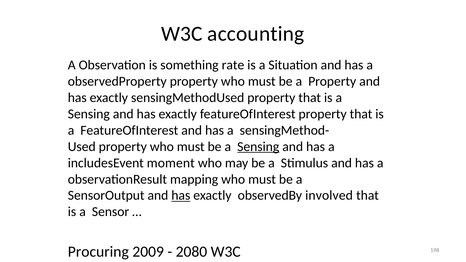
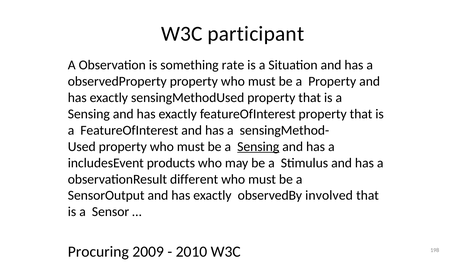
accounting: accounting -> participant (256, 34)
moment: moment -> products (171, 163)
mapping: mapping -> different (194, 179)
has underline: present -> none (181, 196)
2080: 2080 -> 2010 (191, 252)
